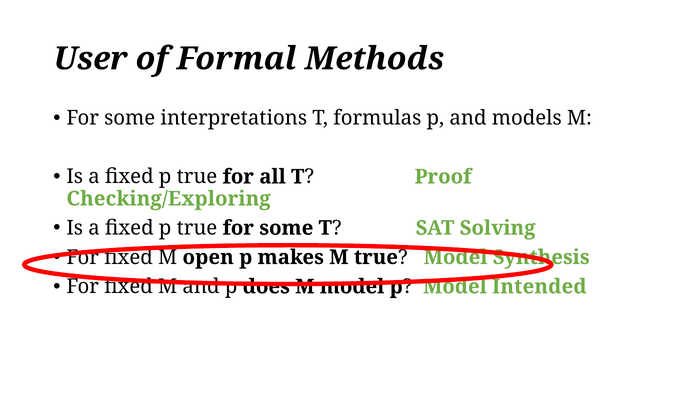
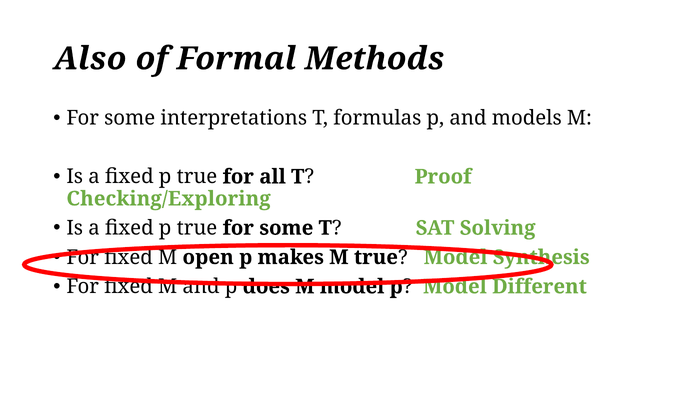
User: User -> Also (90, 59)
Intended: Intended -> Different (539, 287)
